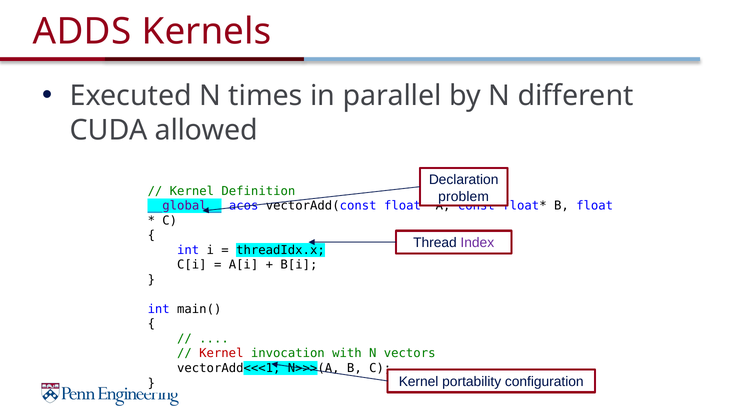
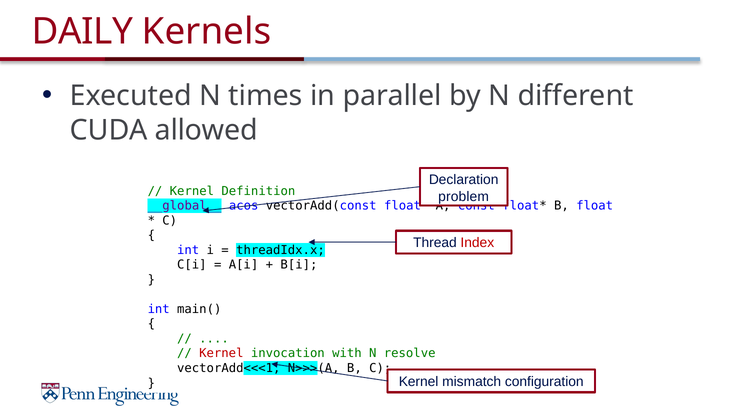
ADDS: ADDS -> DAILY (82, 32)
Index colour: purple -> red (477, 243)
vectors: vectors -> resolve (410, 353)
portability: portability -> mismatch (472, 381)
